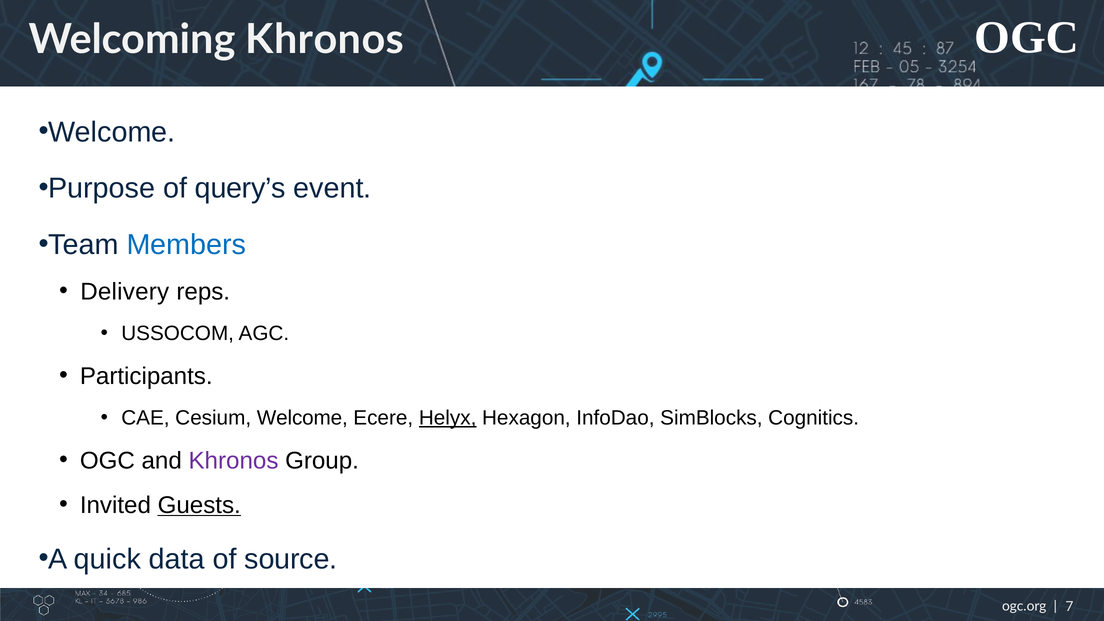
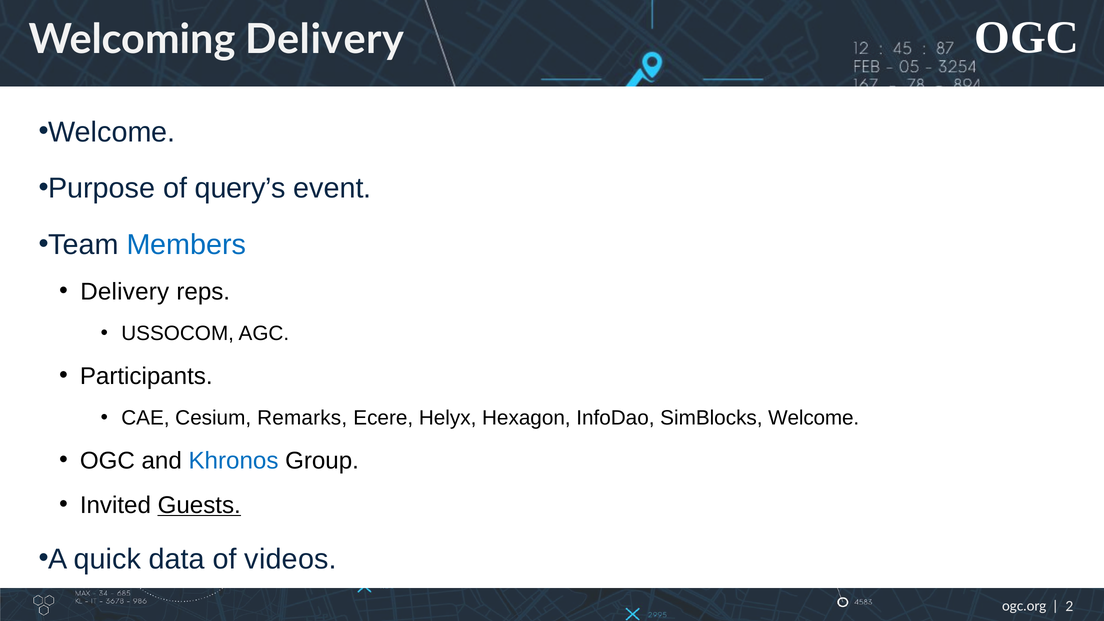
Welcoming Khronos: Khronos -> Delivery (325, 39)
Cesium Welcome: Welcome -> Remarks (302, 418)
Helyx underline: present -> none (448, 418)
SimBlocks Cognitics: Cognitics -> Welcome (814, 418)
Khronos colour: purple -> blue (233, 461)
source: source -> videos (291, 559)
7: 7 -> 2 (1069, 607)
